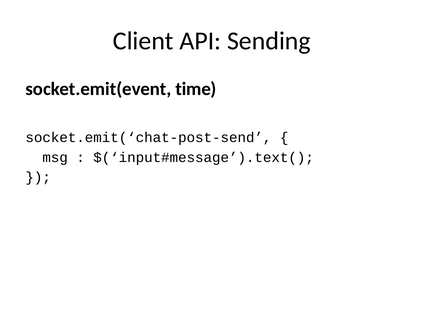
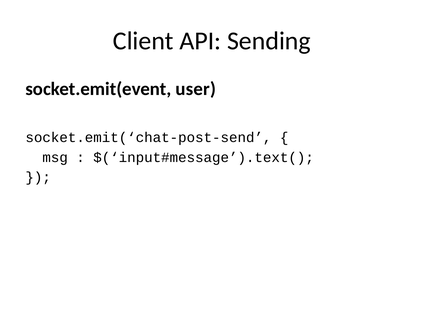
time: time -> user (196, 89)
